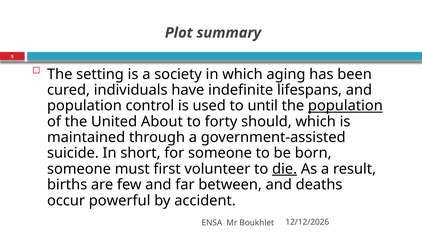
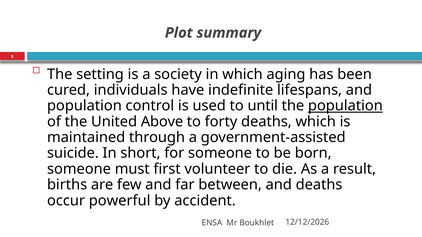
About: About -> Above (162, 122)
forty should: should -> deaths (266, 122)
die underline: present -> none (285, 169)
